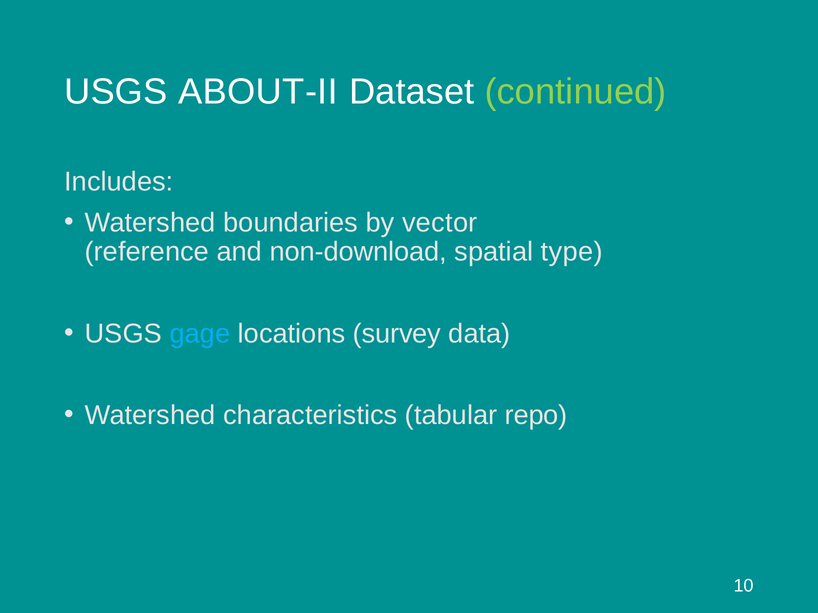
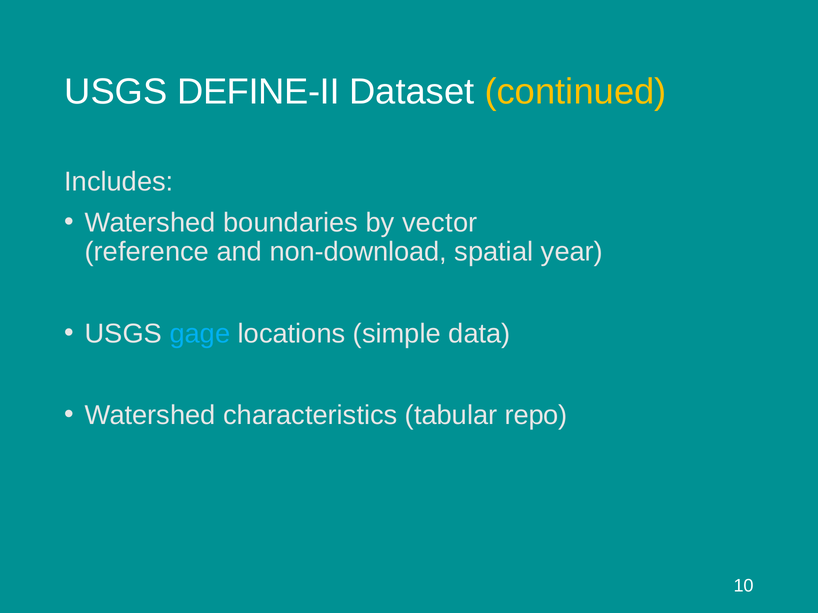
ABOUT-II: ABOUT-II -> DEFINE-II (258, 92)
continued colour: light green -> yellow (576, 92)
type: type -> year (572, 252)
survey: survey -> simple (397, 334)
